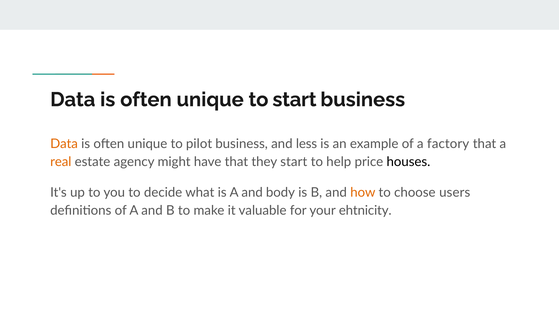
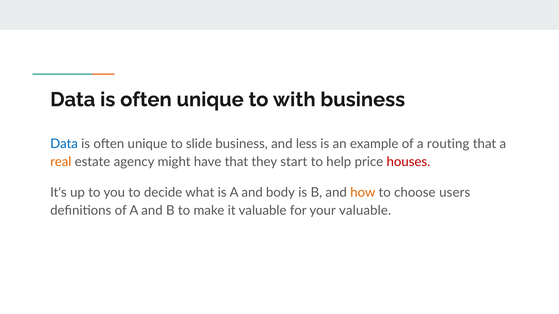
to start: start -> with (294, 100)
Data colour: orange -> blue (64, 144)
pilot: pilot -> slide (199, 144)
factory: factory -> routing (448, 144)
houses colour: black -> red (408, 162)
your ehtnicity: ehtnicity -> valuable (365, 211)
